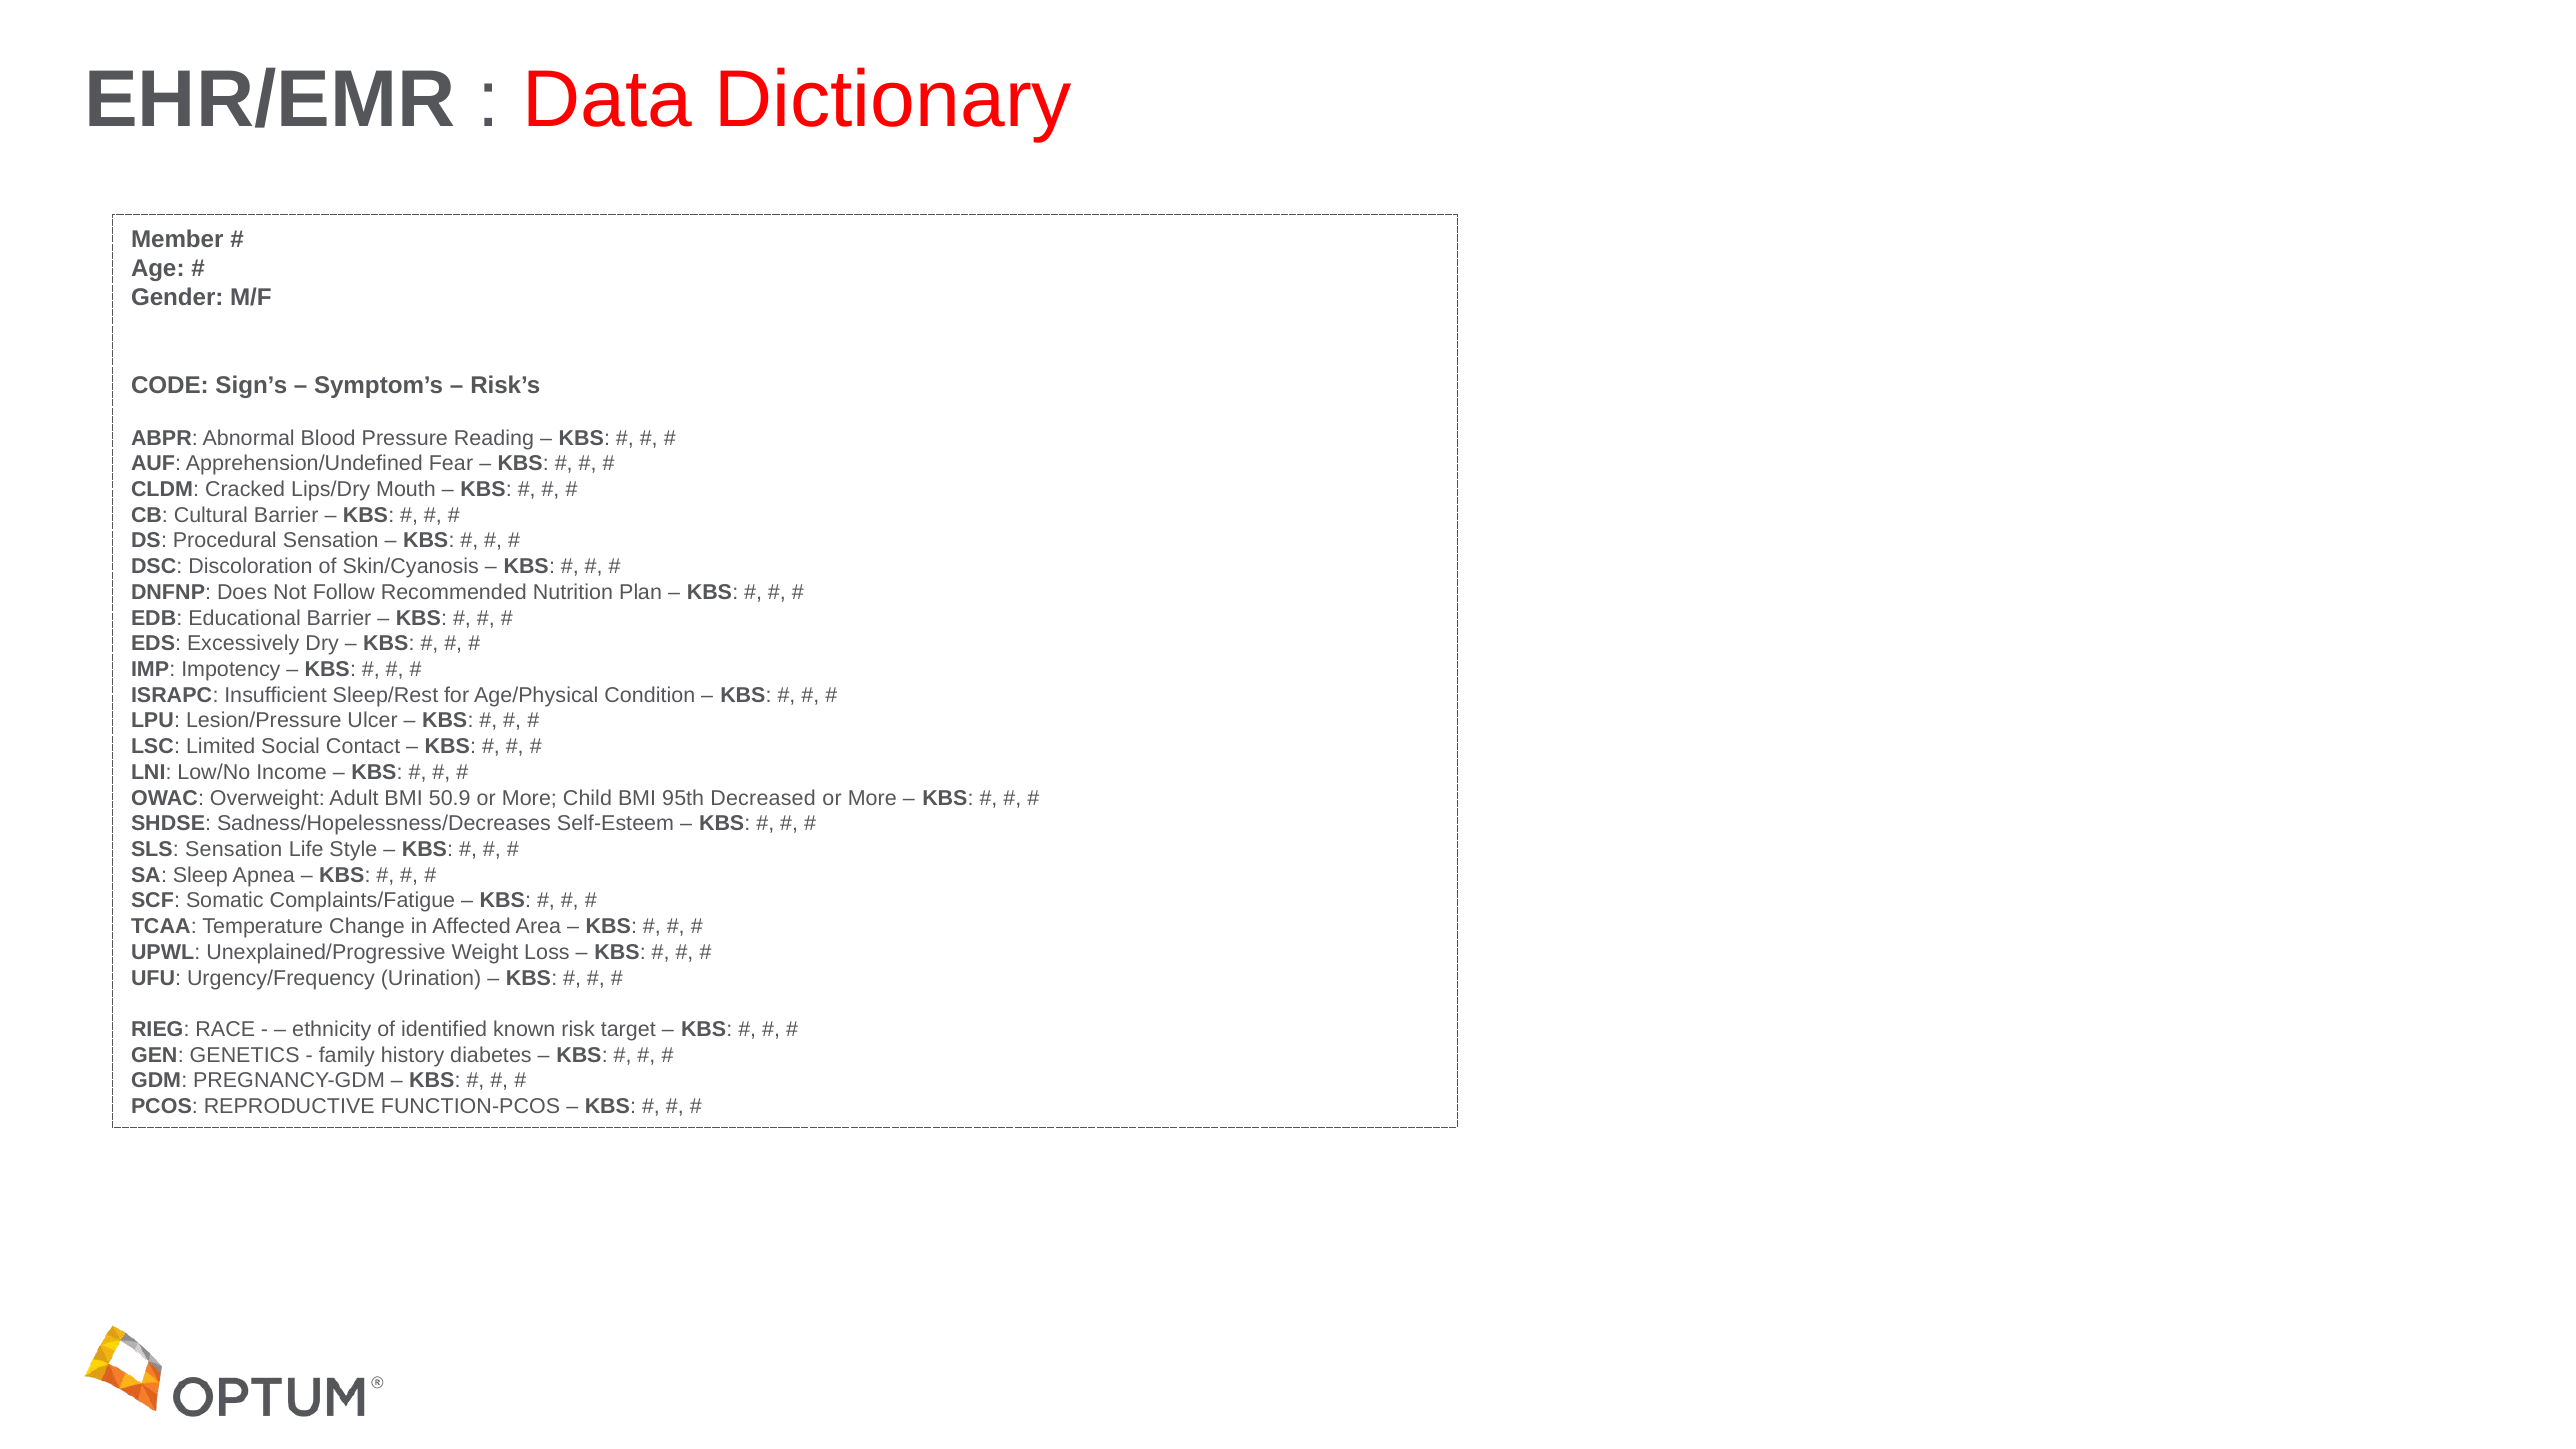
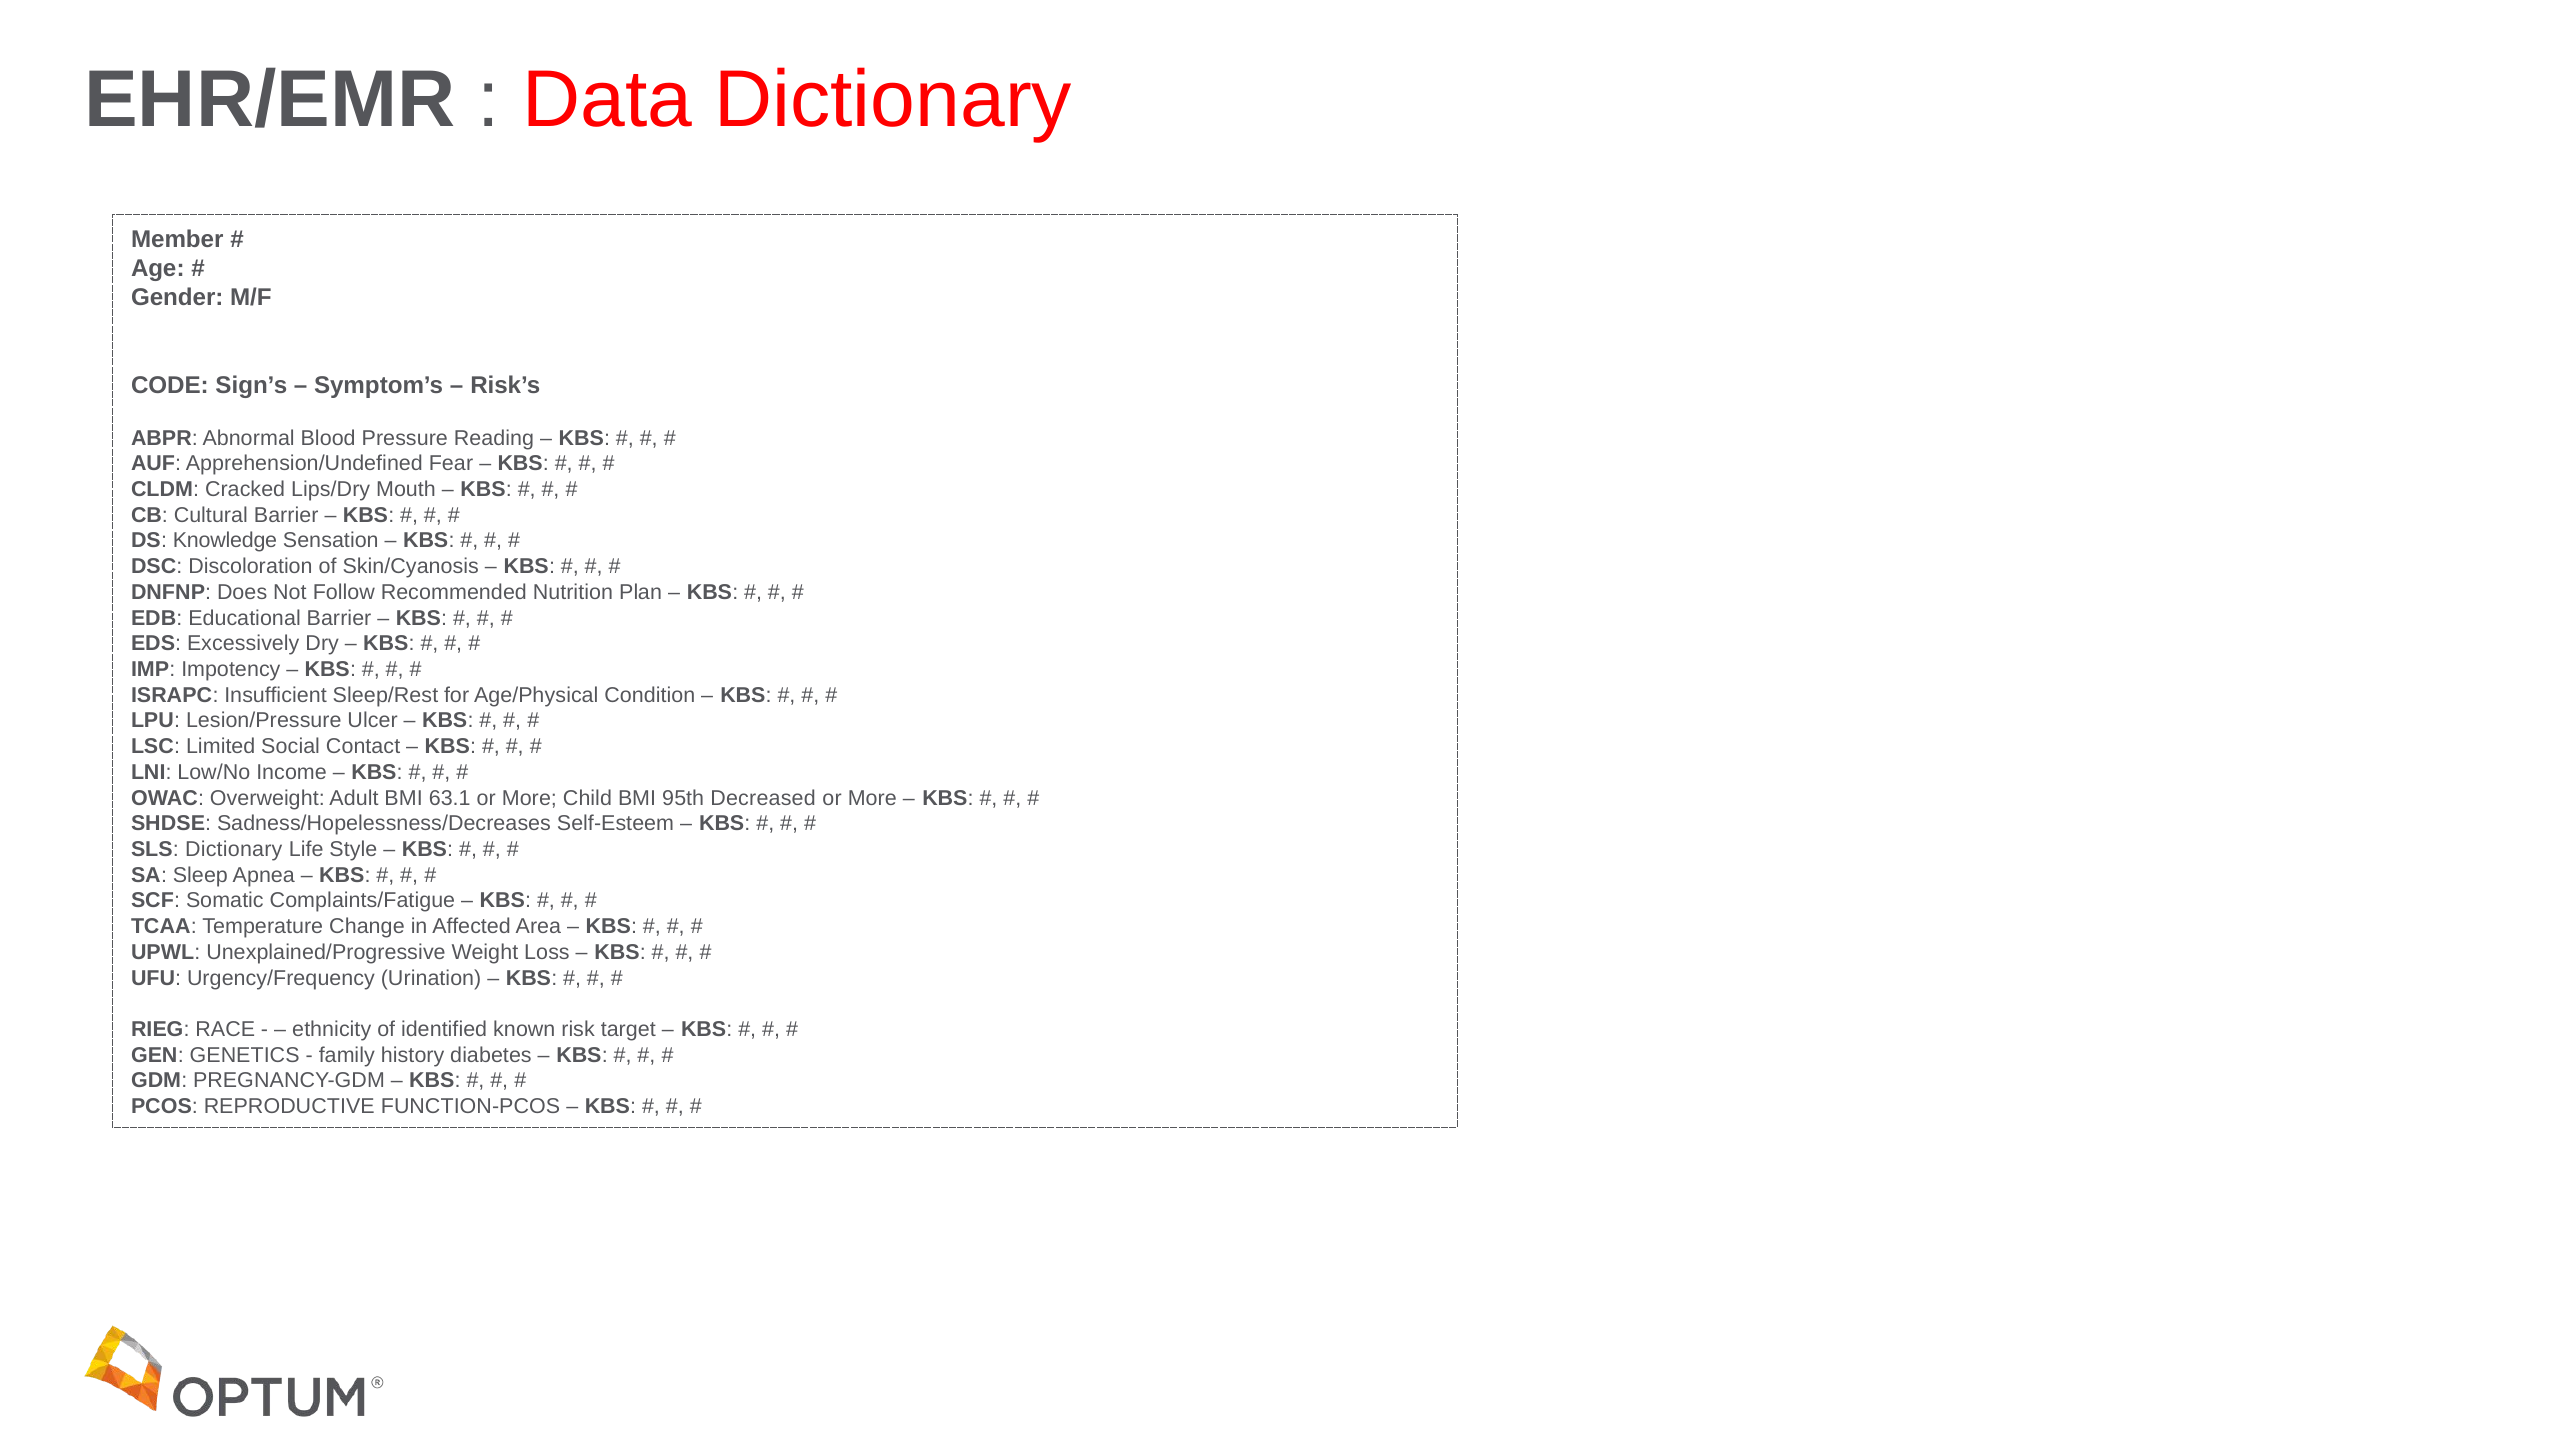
Procedural: Procedural -> Knowledge (225, 541)
50.9: 50.9 -> 63.1 (450, 798)
SLS Sensation: Sensation -> Dictionary (234, 849)
